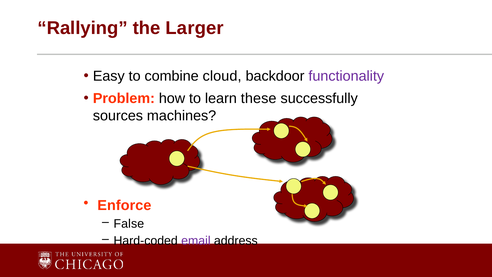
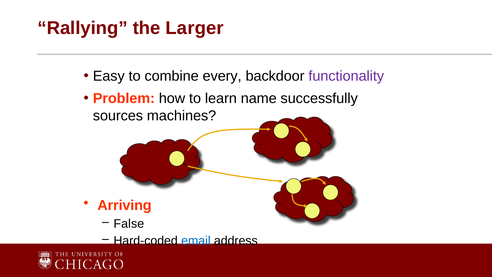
cloud: cloud -> every (222, 76)
these: these -> name (259, 98)
Enforce: Enforce -> Arriving (124, 205)
email colour: purple -> blue (196, 241)
